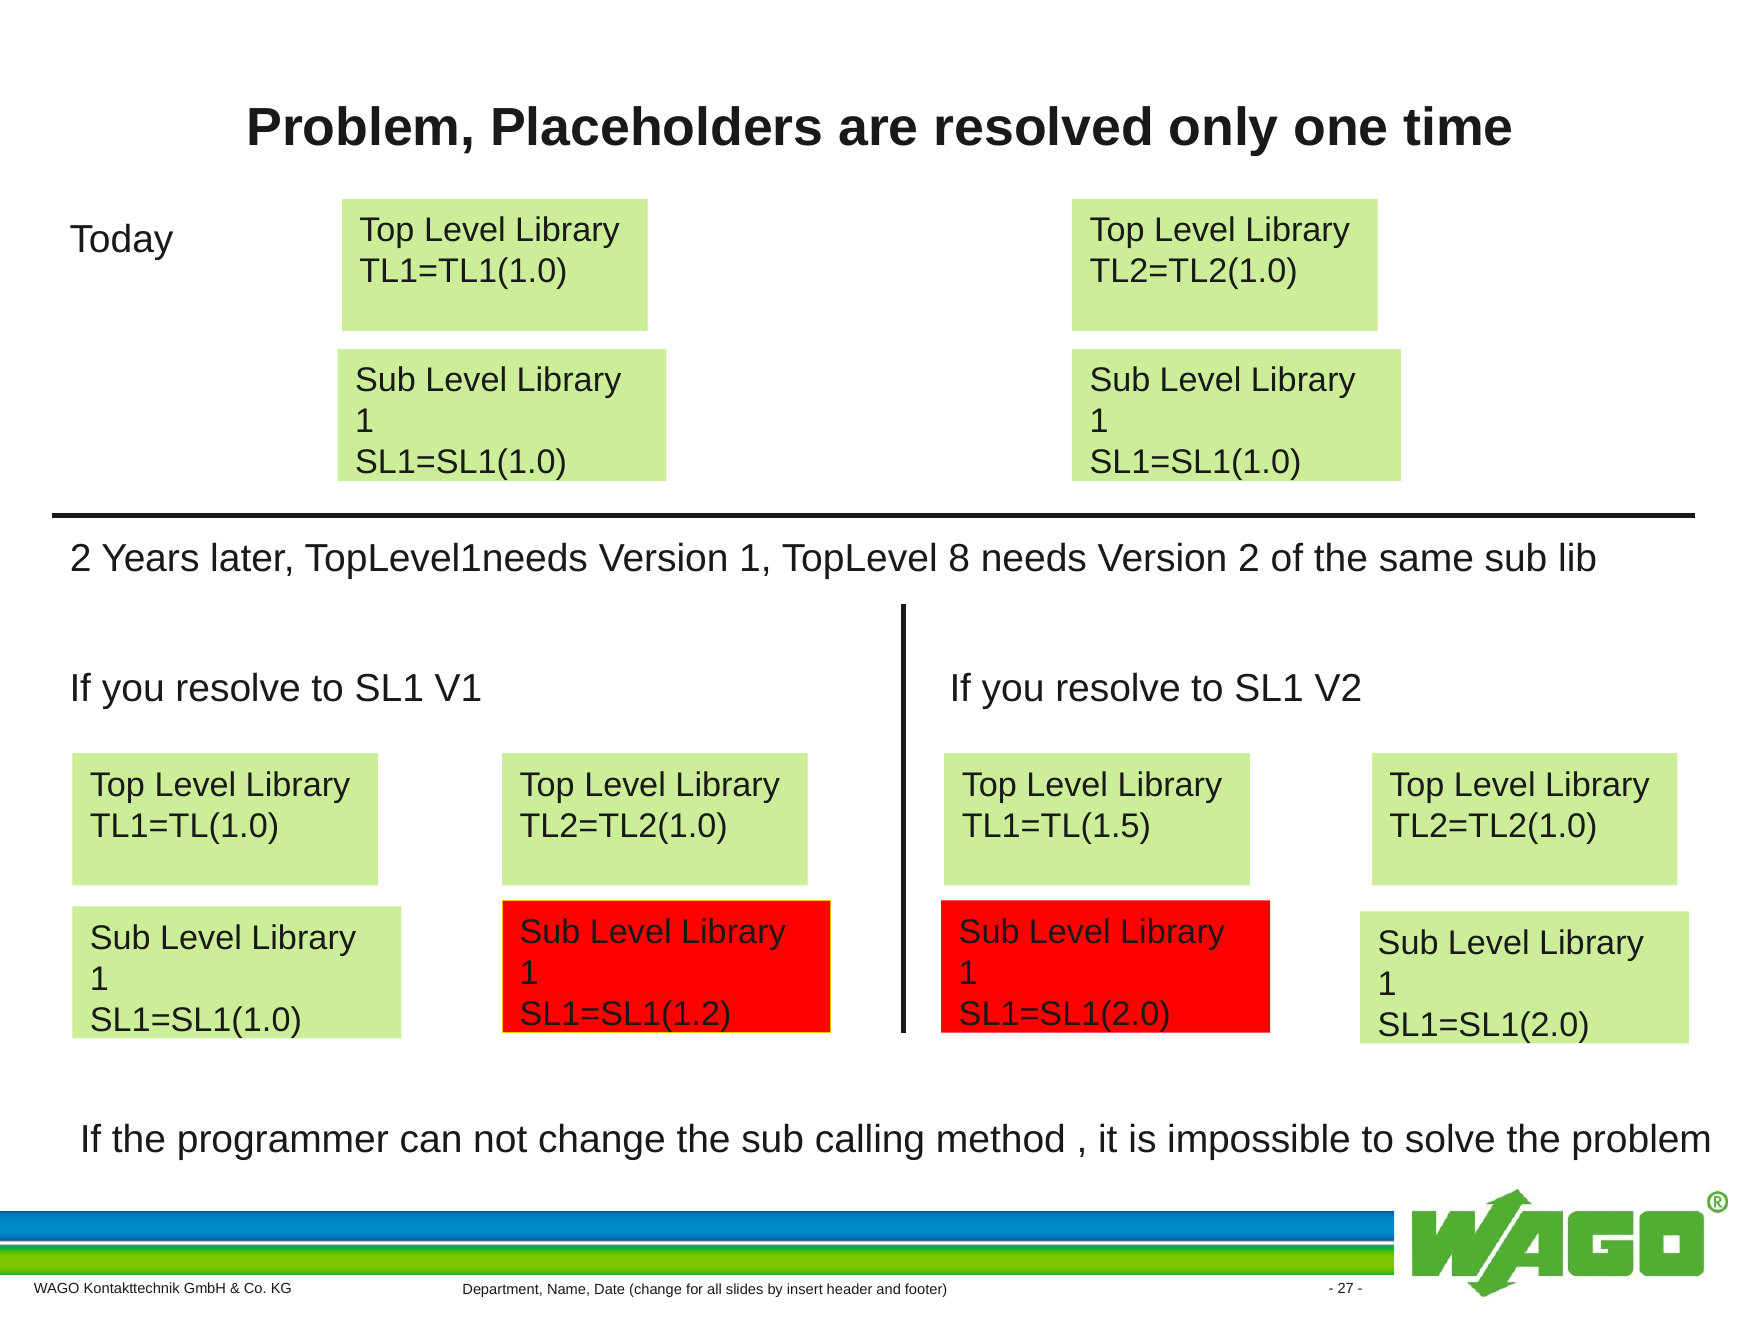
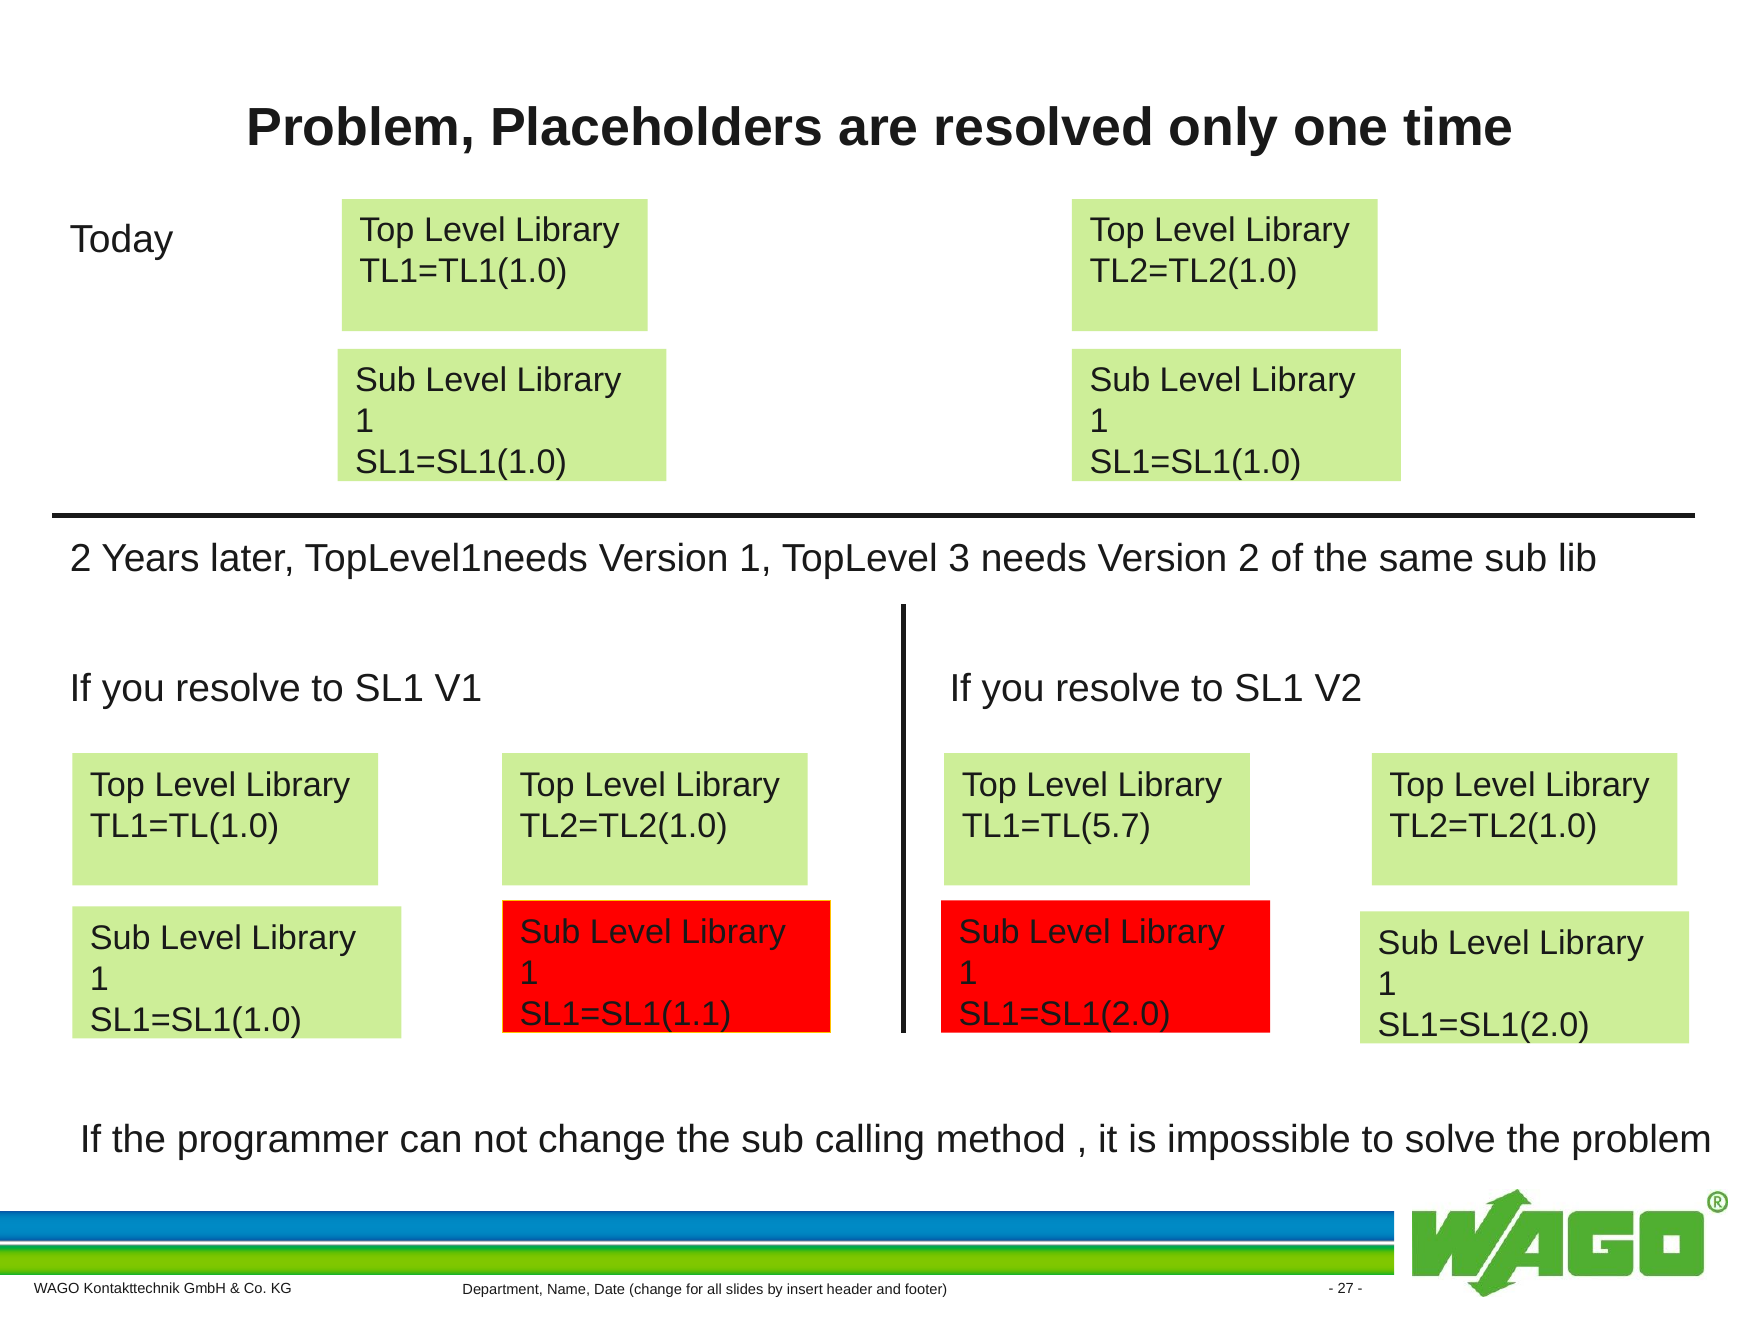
8: 8 -> 3 (959, 559)
TL1=TL(1.5: TL1=TL(1.5 -> TL1=TL(5.7 (1056, 826)
SL1=SL1(1.2: SL1=SL1(1.2 -> SL1=SL1(1.1 (626, 1015)
